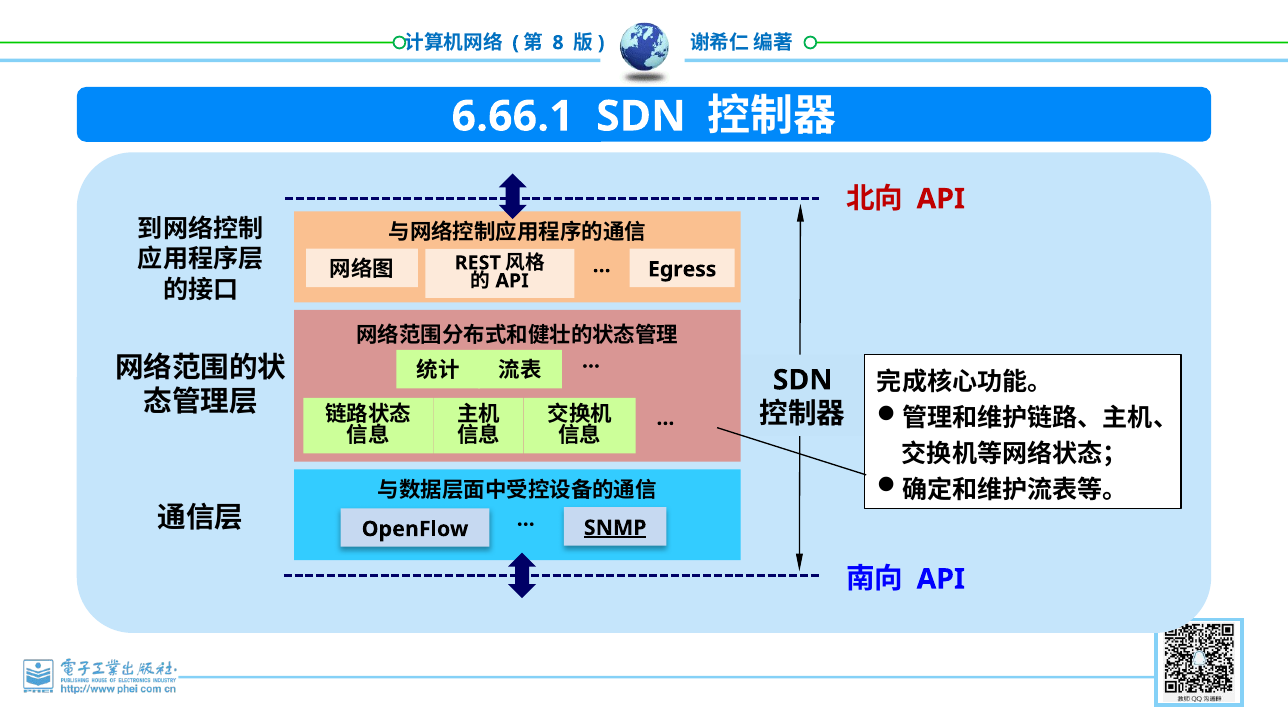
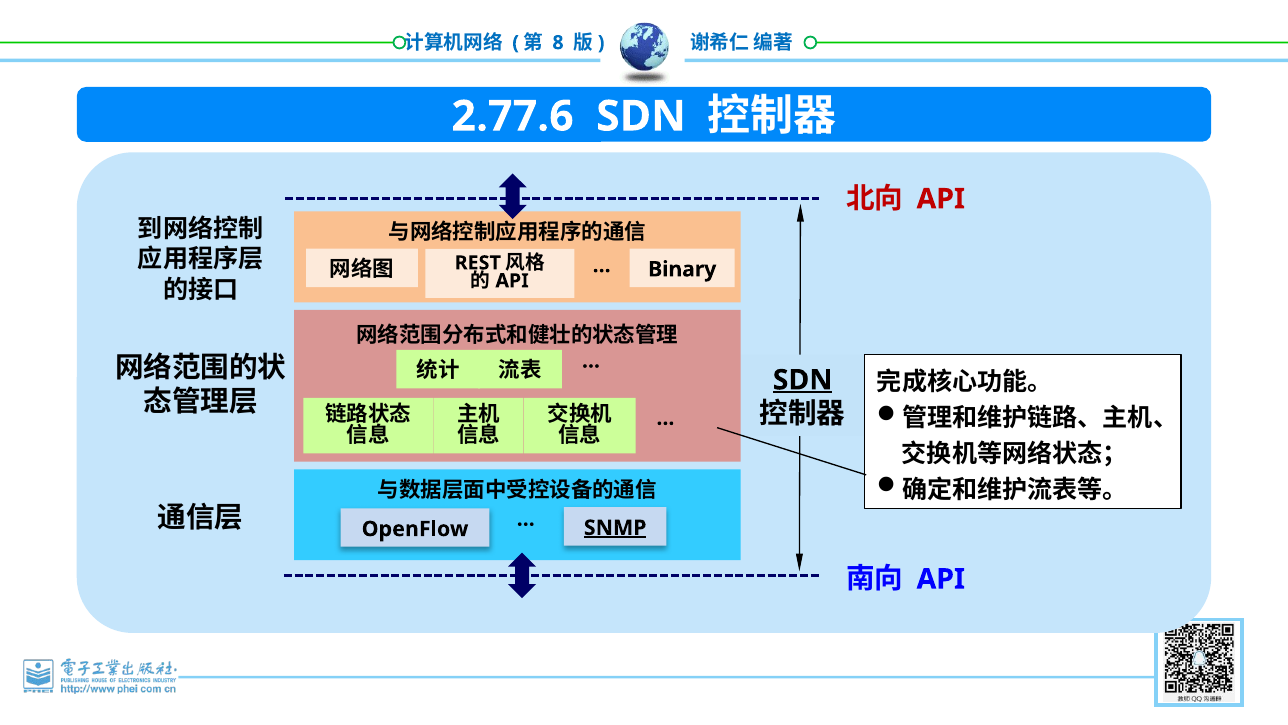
6.66.1: 6.66.1 -> 2.77.6 (513, 116)
Egress: Egress -> Binary (682, 269)
SDN underline: none -> present (803, 380)
